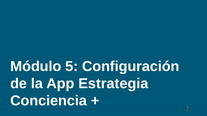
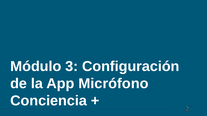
5: 5 -> 3 (72, 67)
Estrategia: Estrategia -> Micrófono (113, 84)
